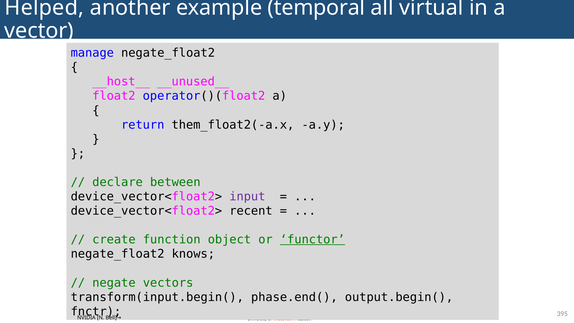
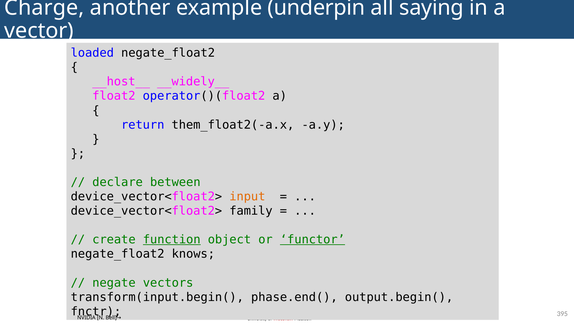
Helped: Helped -> Charge (44, 8)
temporal: temporal -> underpin (316, 8)
virtual: virtual -> saying (431, 8)
manage: manage -> loaded (92, 53)
__unused__: __unused__ -> __widely__ (193, 82)
input colour: purple -> orange (247, 196)
recent: recent -> family (251, 211)
function underline: none -> present (172, 240)
